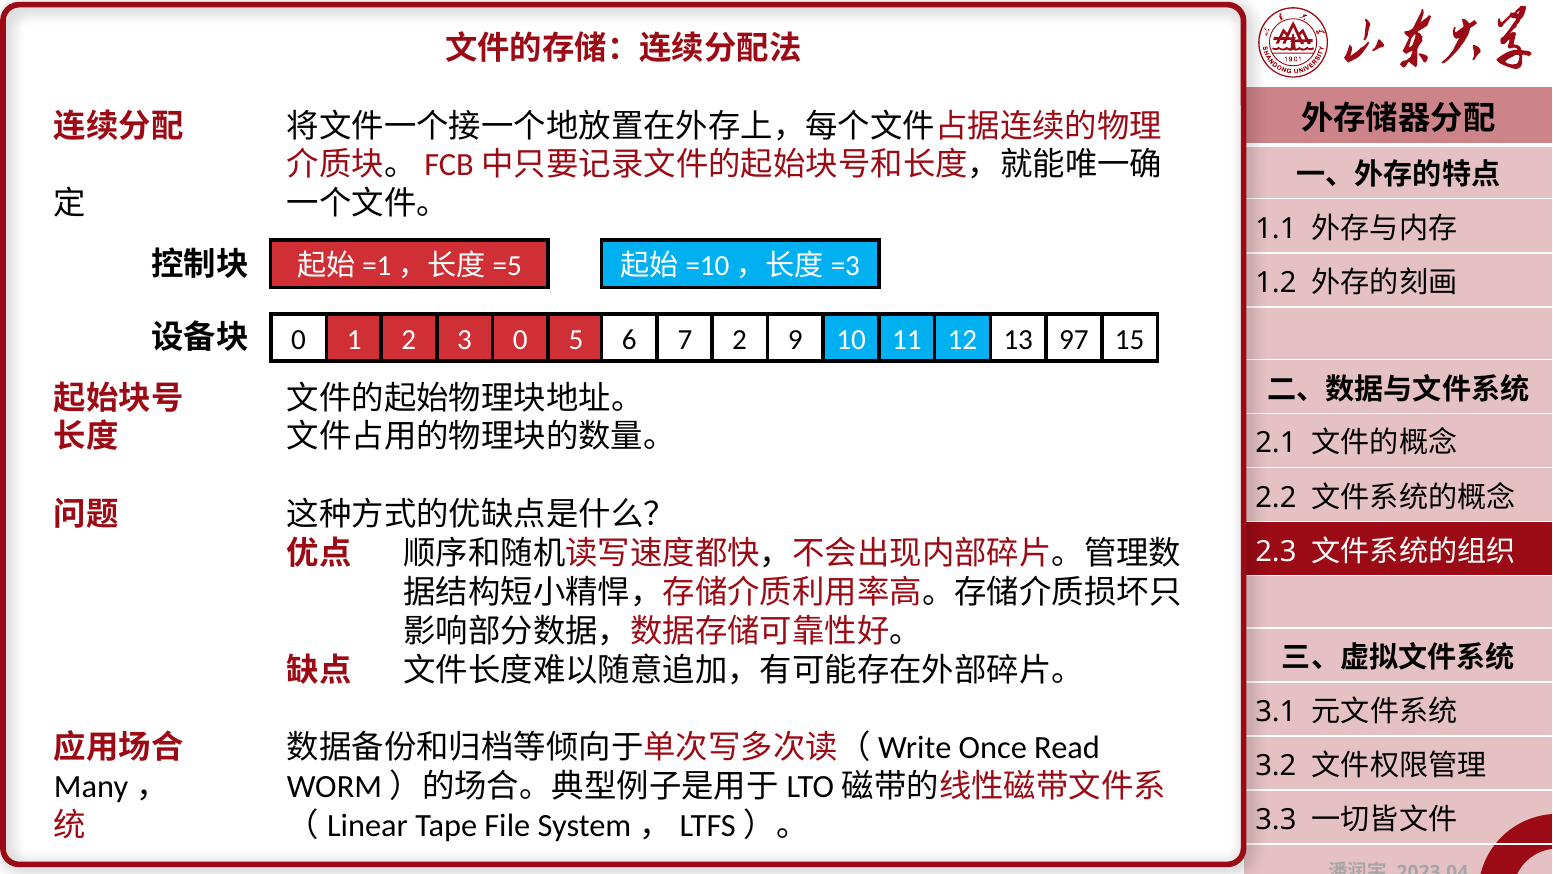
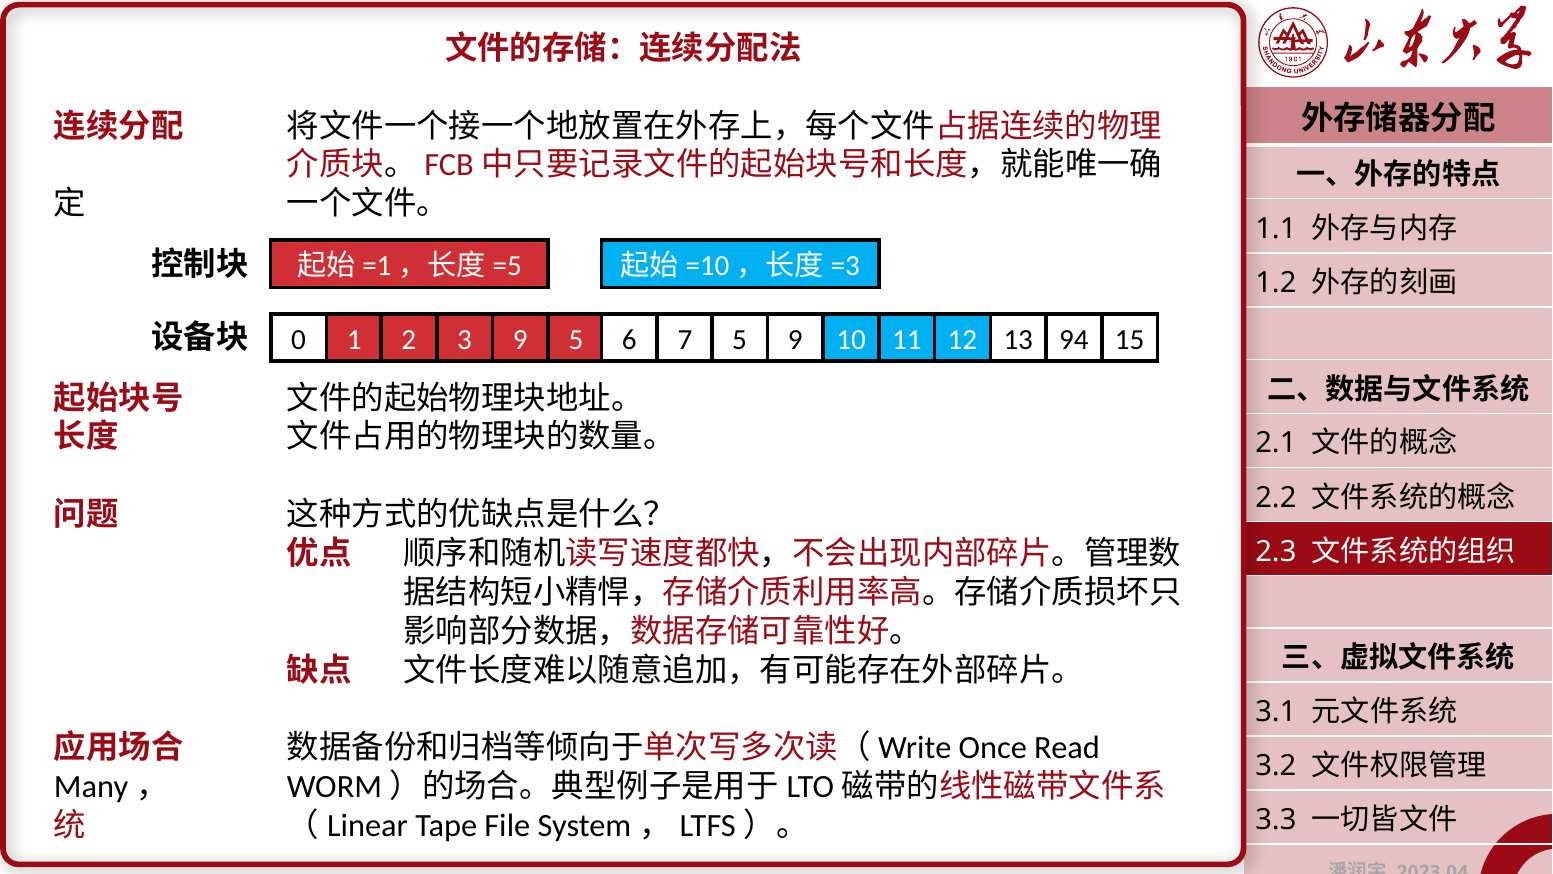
3 0: 0 -> 9 (520, 339)
7 2: 2 -> 5 (740, 339)
97: 97 -> 94 (1074, 339)
